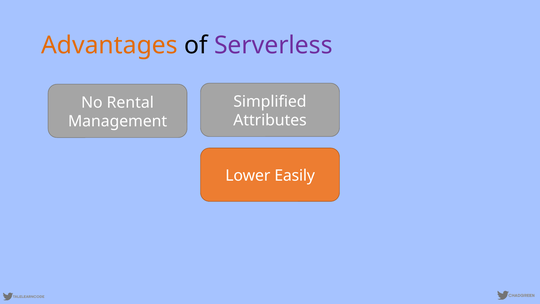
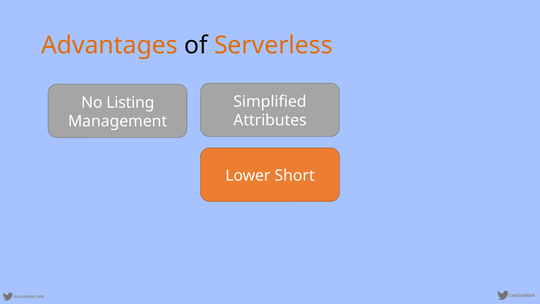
Serverless colour: purple -> orange (273, 45)
Rental: Rental -> Listing (130, 102)
Easily: Easily -> Short (295, 176)
